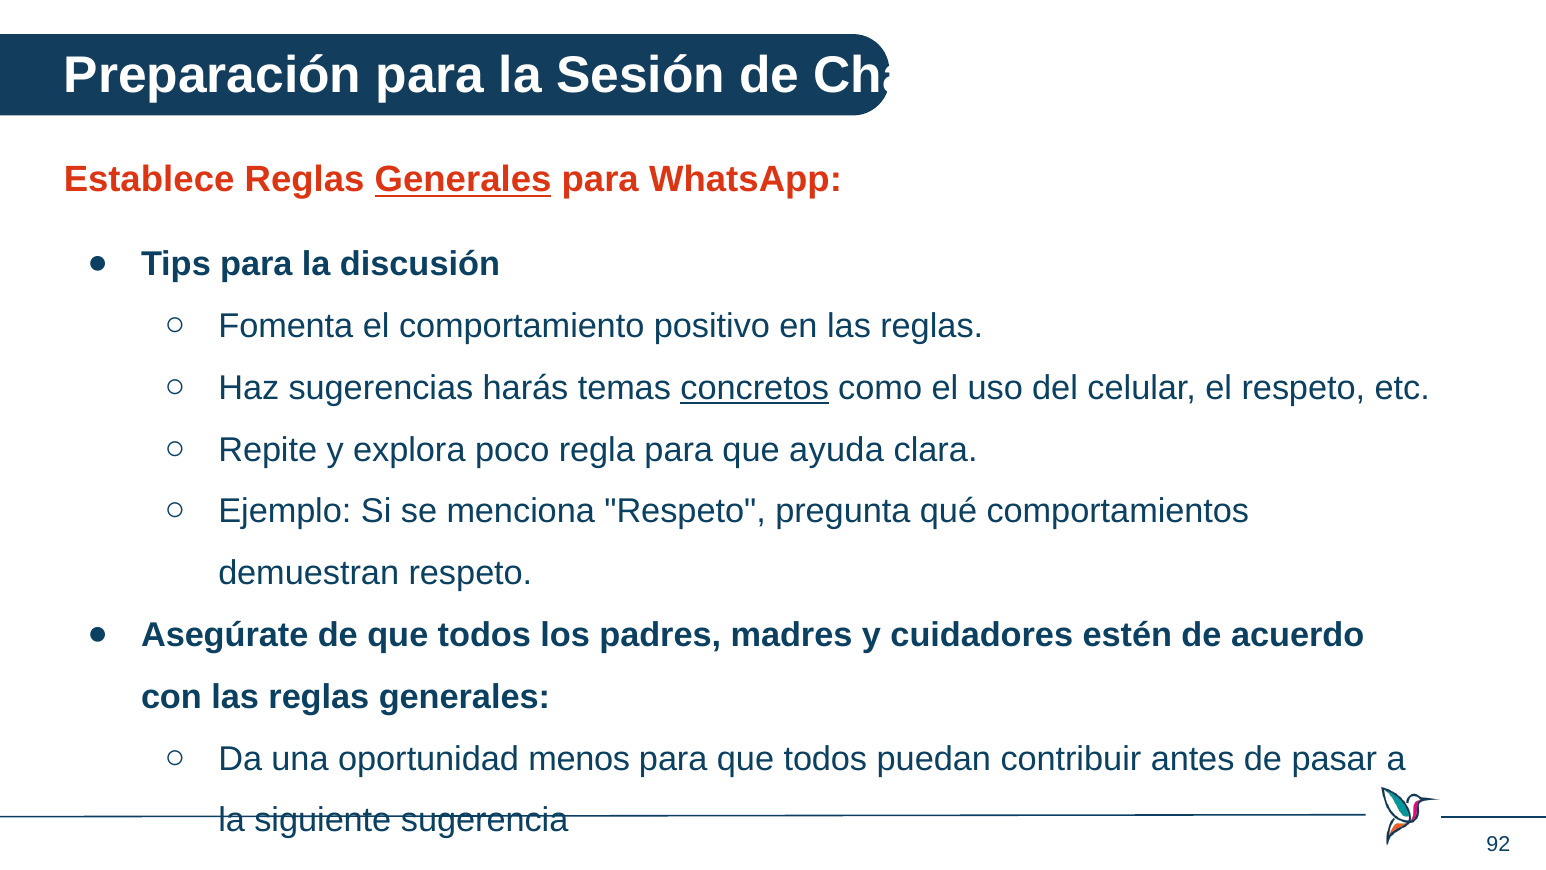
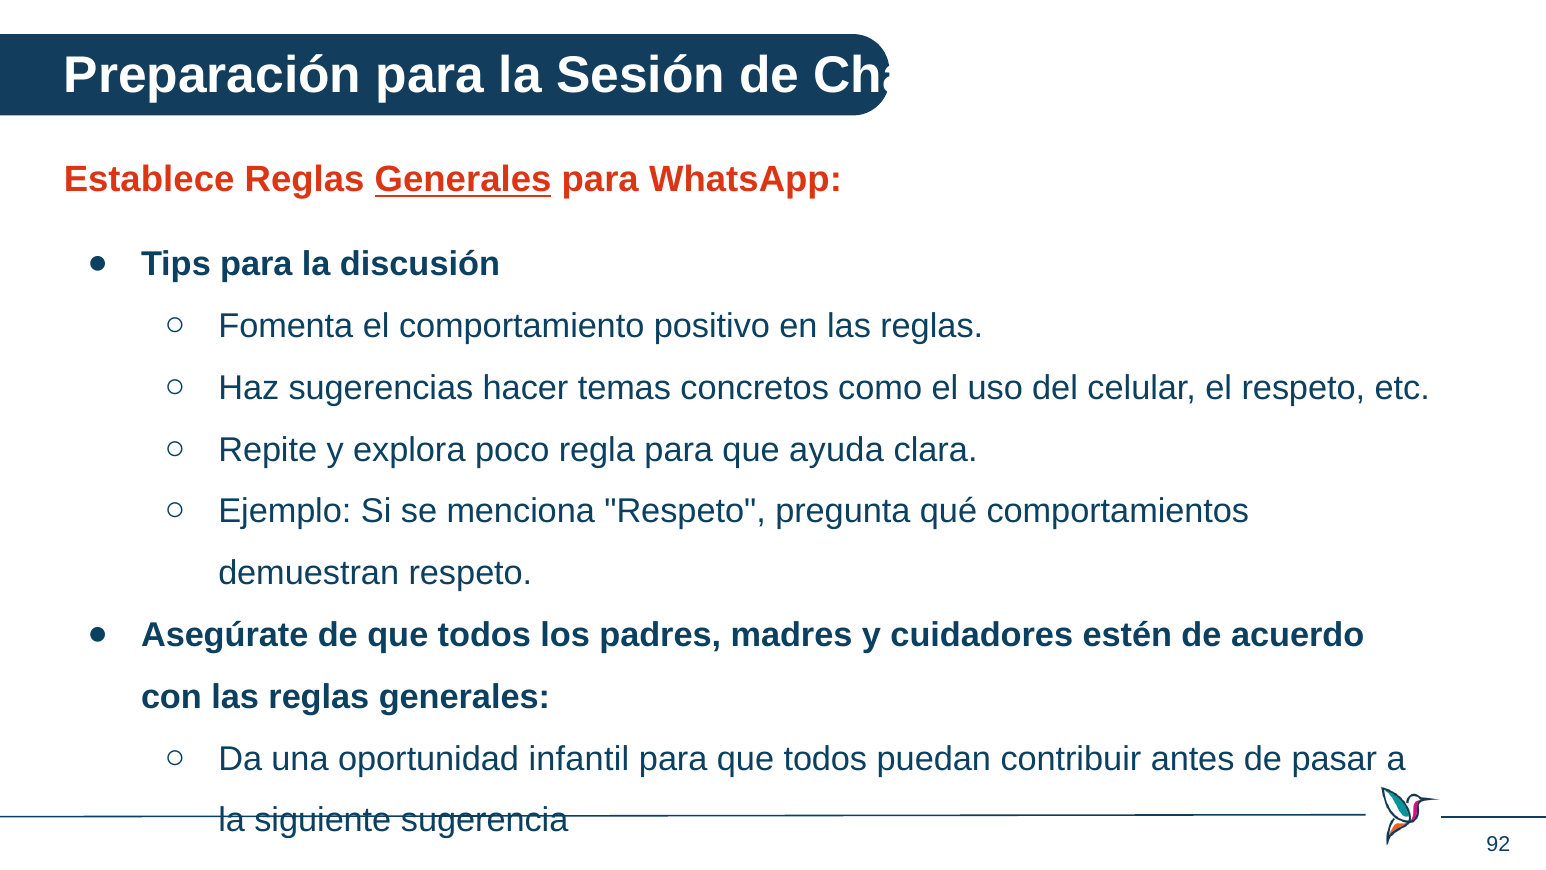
harás: harás -> hacer (526, 388)
concretos underline: present -> none (755, 388)
menos: menos -> infantil (579, 759)
